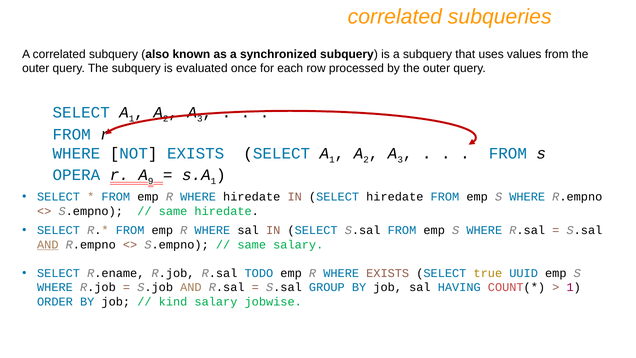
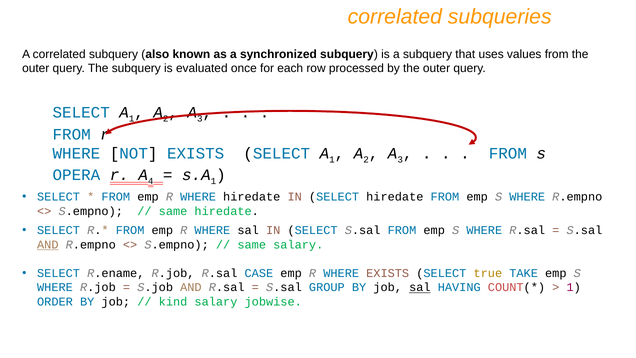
9: 9 -> 4 (151, 181)
TODO: TODO -> CASE (259, 273)
UUID: UUID -> TAKE (524, 273)
sal underline: none -> present (420, 287)
